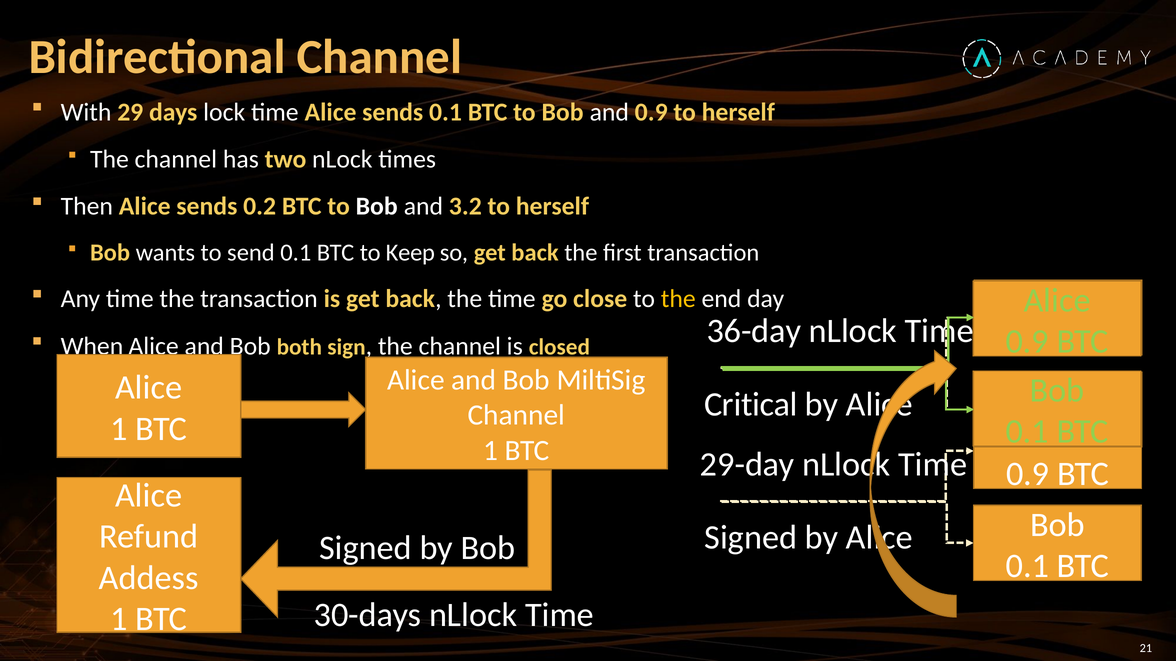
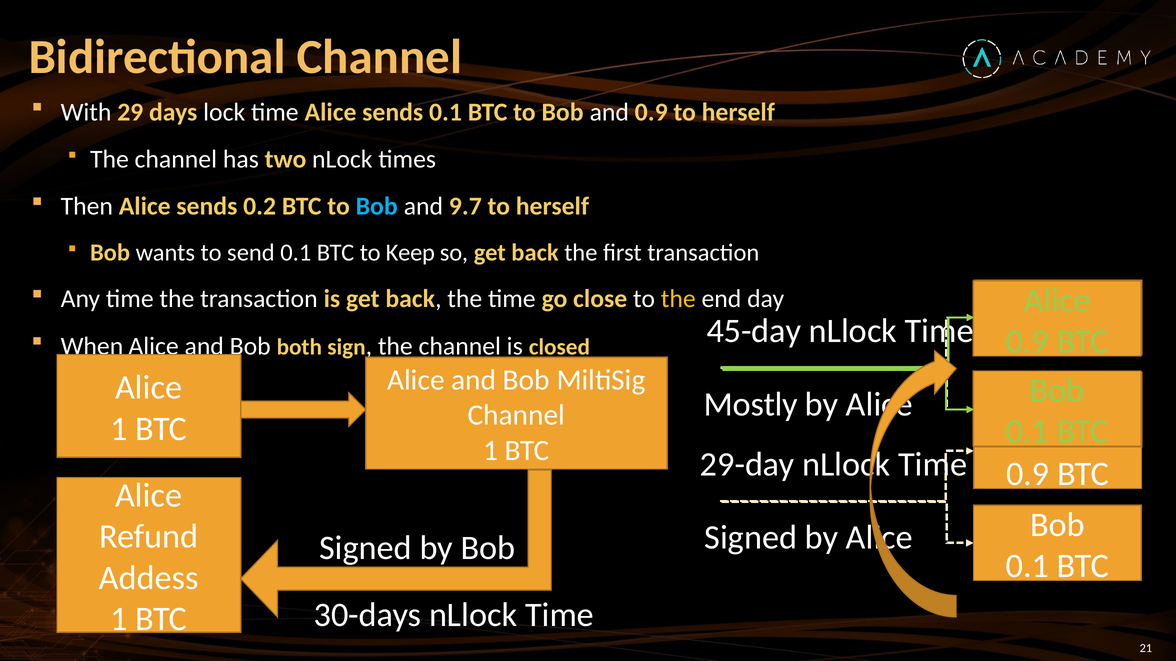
Bob colour: white -> light blue (377, 207)
3.2: 3.2 -> 9.7 (465, 207)
36-day: 36-day -> 45-day (754, 331)
Critical: Critical -> Mostly (751, 405)
